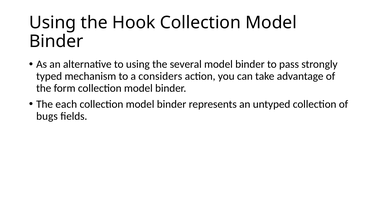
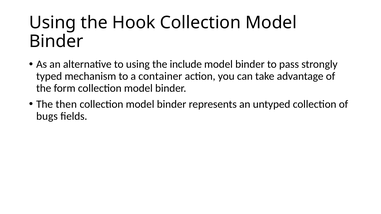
several: several -> include (186, 64)
considers: considers -> container (160, 76)
each: each -> then (66, 104)
